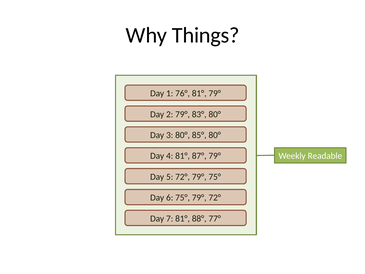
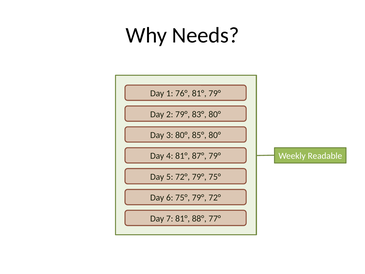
Things: Things -> Needs (206, 35)
